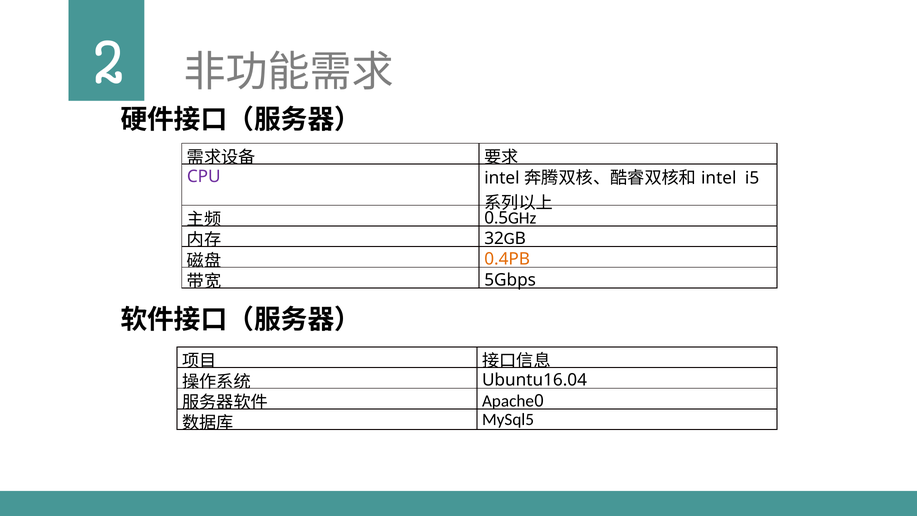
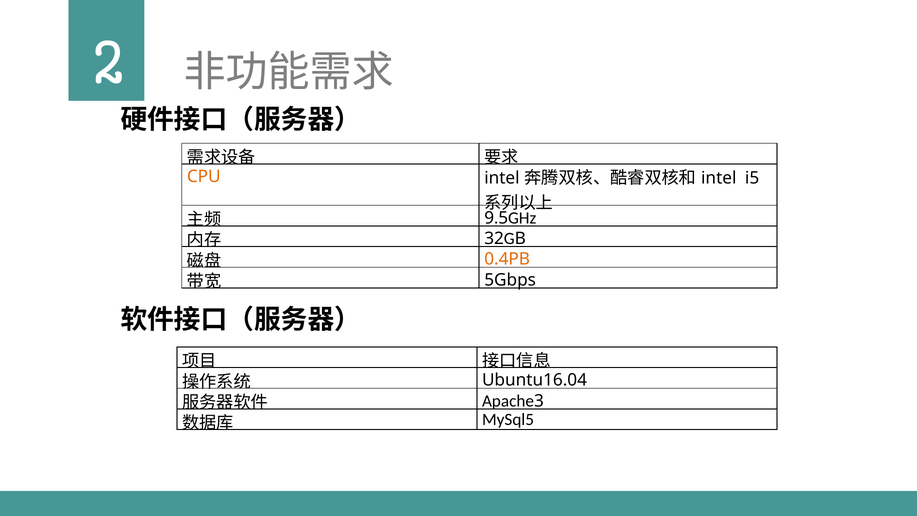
CPU colour: purple -> orange (204, 177)
0: 0 -> 9 (489, 218)
0: 0 -> 3 (539, 401)
